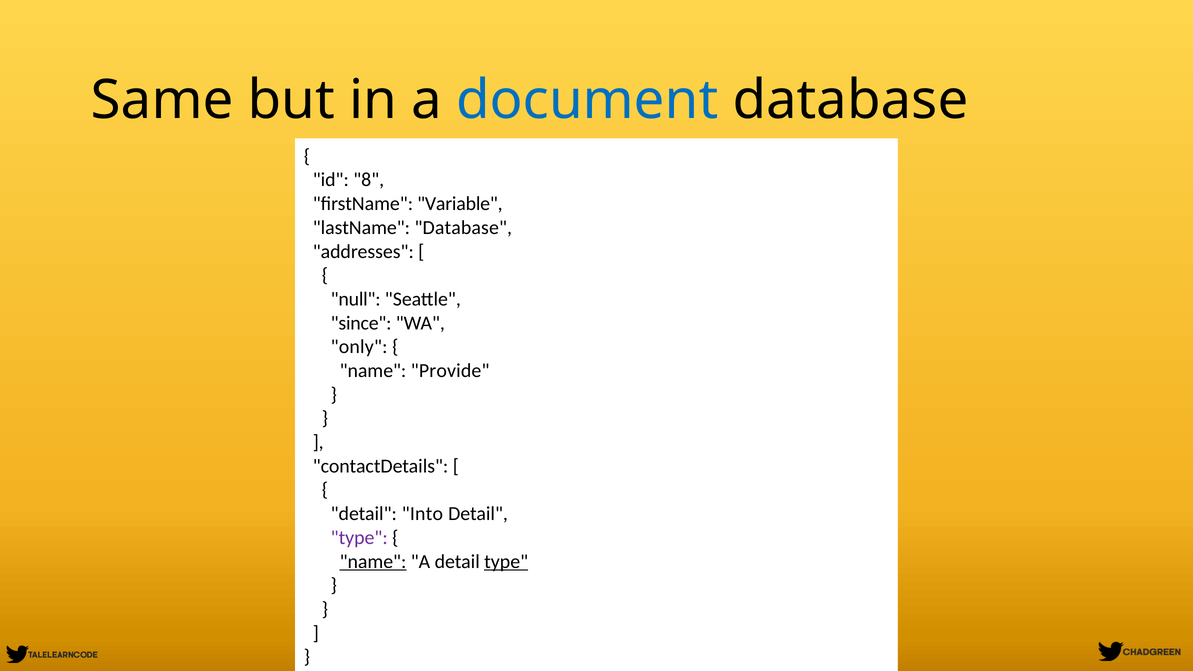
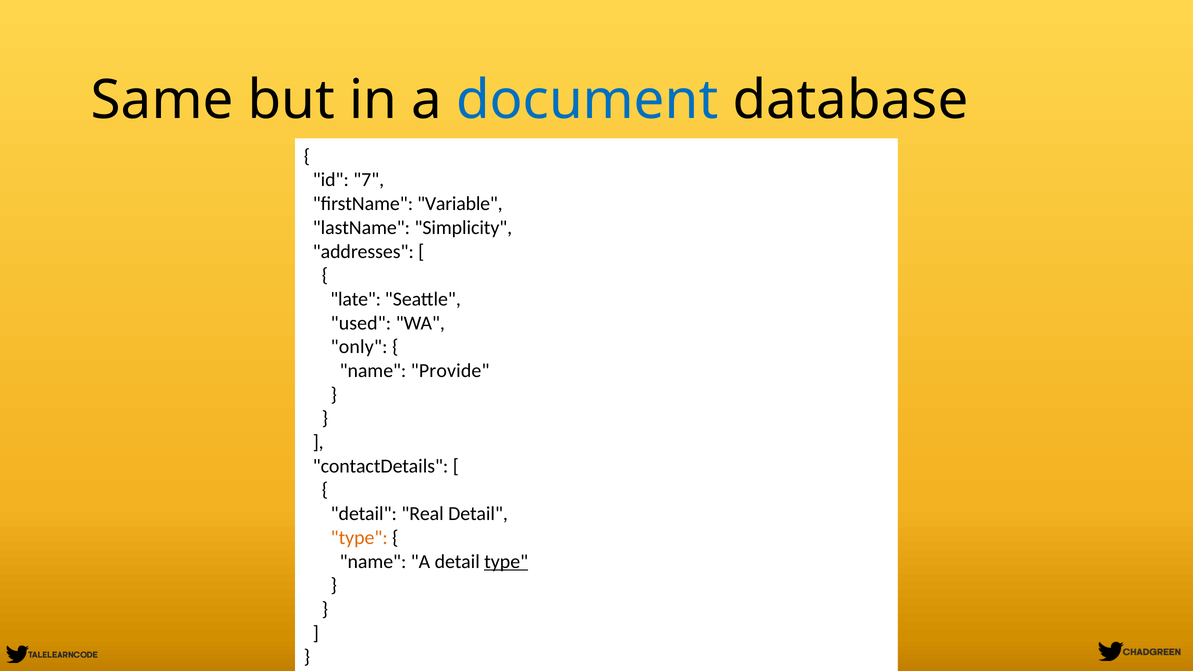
8: 8 -> 7 (369, 180)
lastName Database: Database -> Simplicity (463, 228)
null: null -> late (356, 299)
since: since -> used (361, 323)
Into: Into -> Real (423, 514)
type colour: purple -> orange (359, 538)
name underline: present -> none (373, 561)
